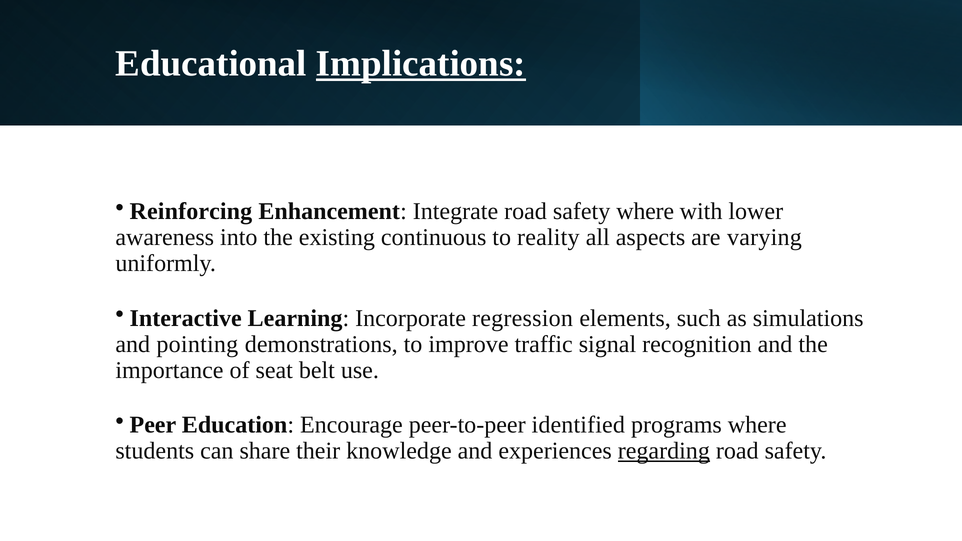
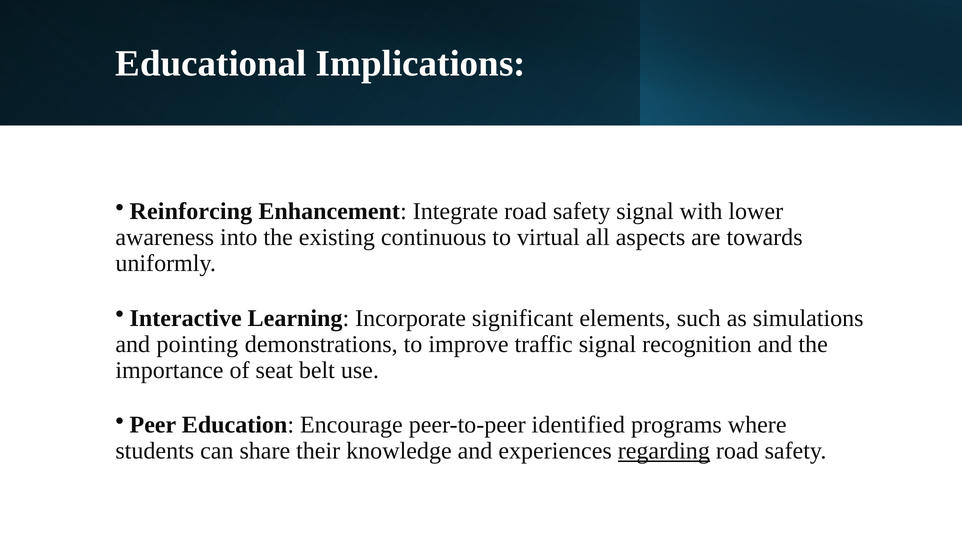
Implications underline: present -> none (421, 64)
safety where: where -> signal (645, 212)
reality: reality -> virtual (548, 238)
varying: varying -> towards (765, 238)
regression: regression -> significant (523, 318)
